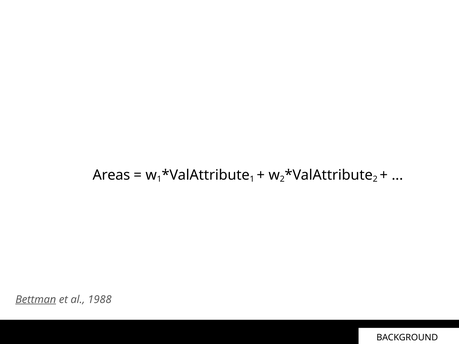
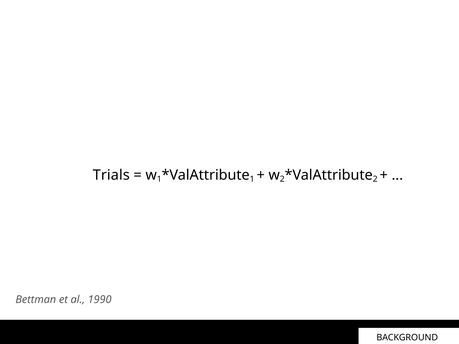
Areas: Areas -> Trials (111, 175)
Bettman underline: present -> none (36, 300)
1988: 1988 -> 1990 (100, 300)
